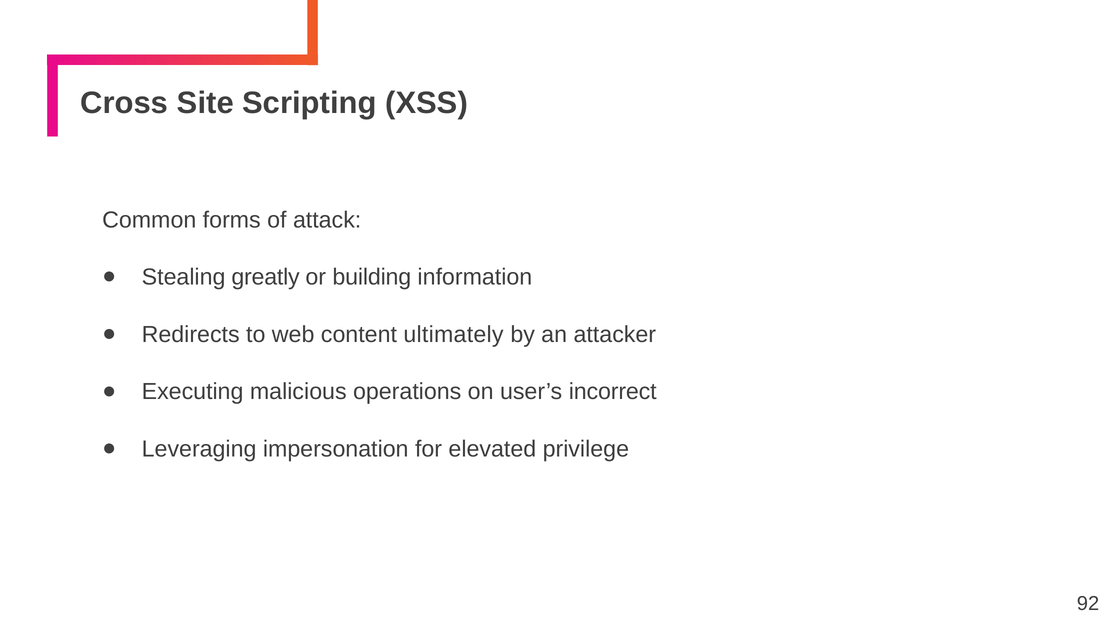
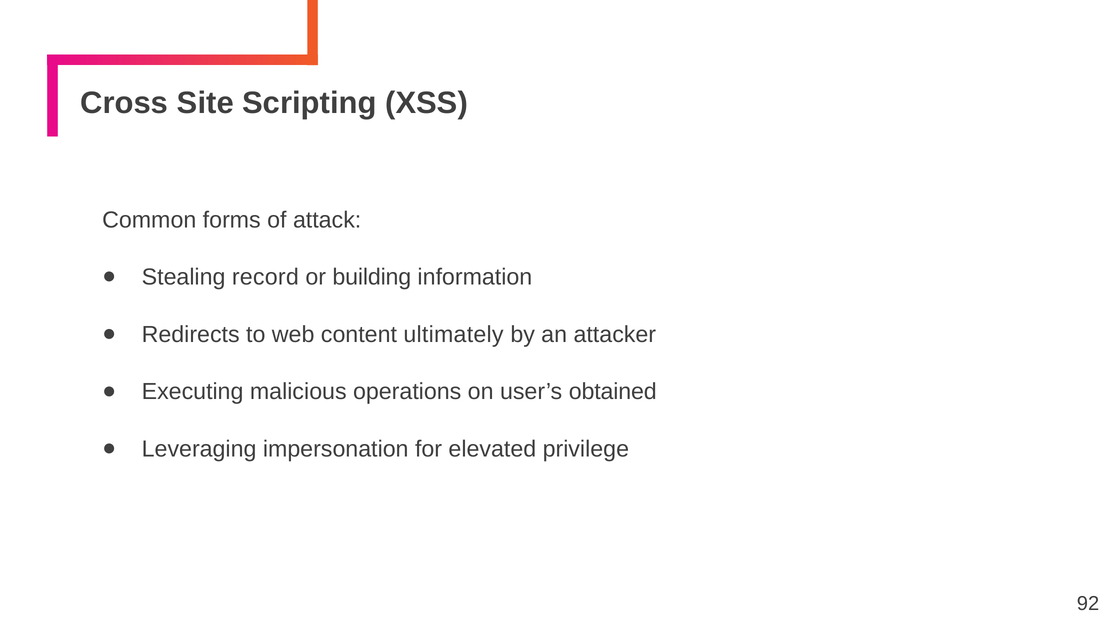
greatly: greatly -> record (265, 277)
incorrect: incorrect -> obtained (613, 392)
